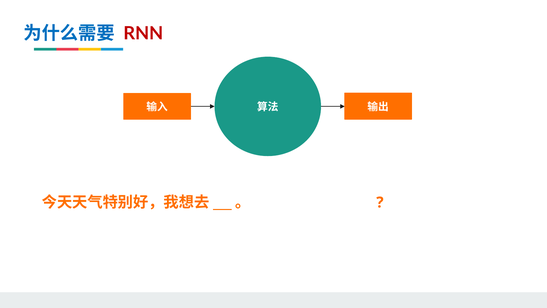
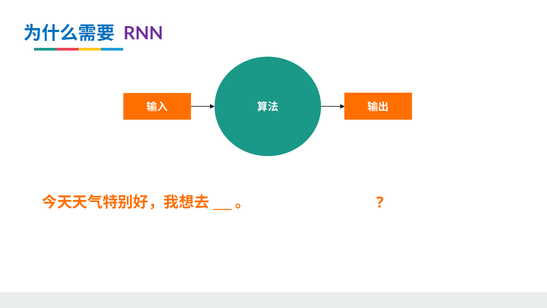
RNN colour: red -> purple (143, 33)
